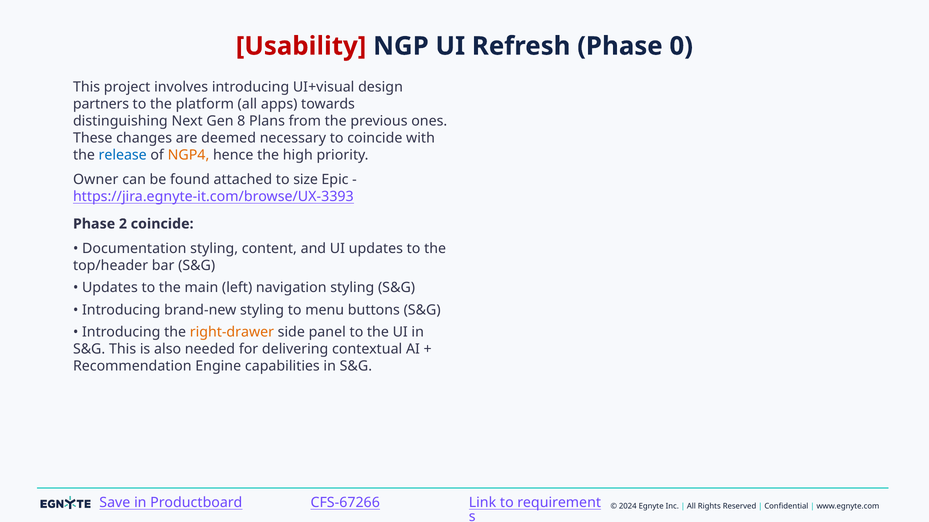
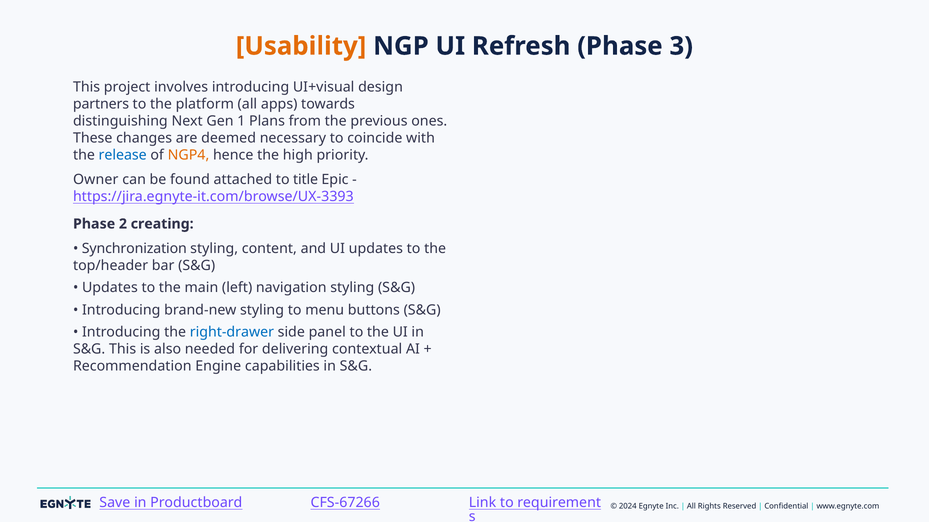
Usability colour: red -> orange (301, 46)
0: 0 -> 3 (681, 46)
8: 8 -> 1 (241, 121)
size: size -> title (306, 180)
2 coincide: coincide -> creating (162, 224)
Documentation: Documentation -> Synchronization (134, 249)
right-drawer colour: orange -> blue (232, 333)
